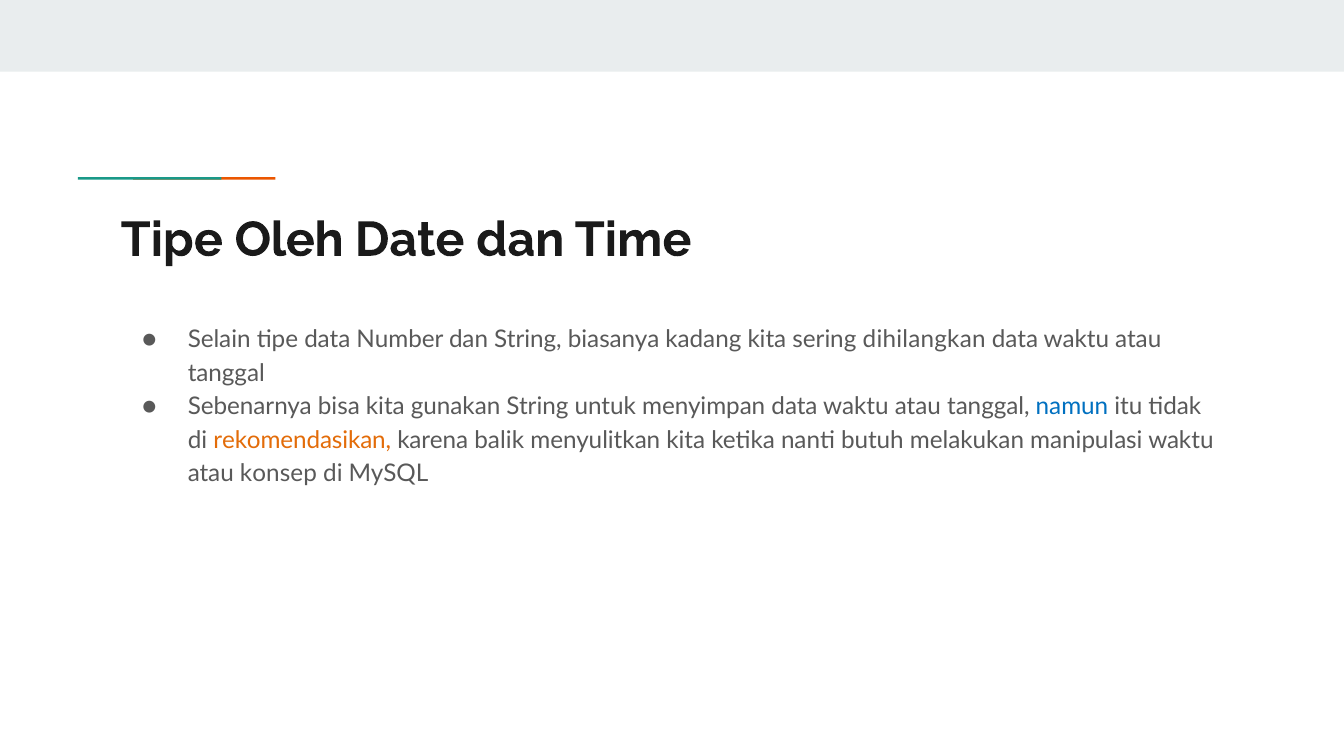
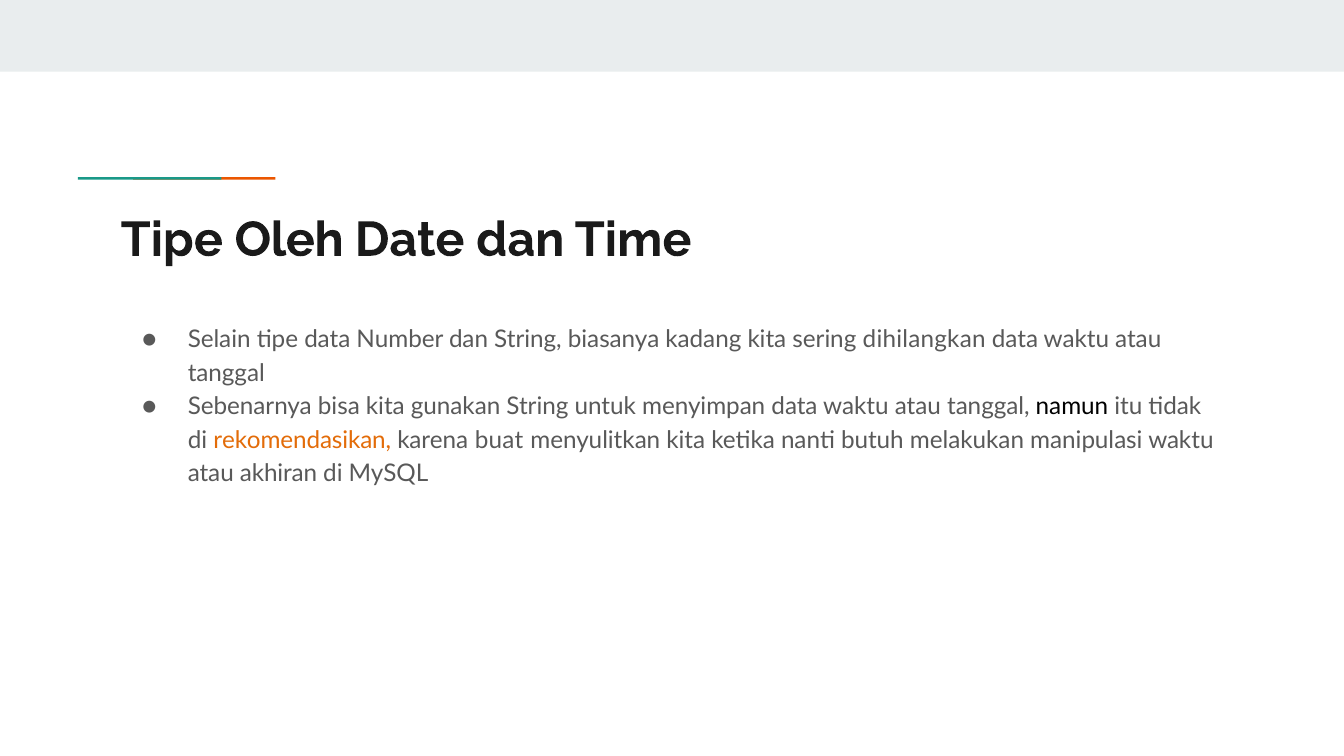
namun colour: blue -> black (1072, 407)
balik: balik -> buat (499, 440)
konsep: konsep -> akhiran (279, 474)
